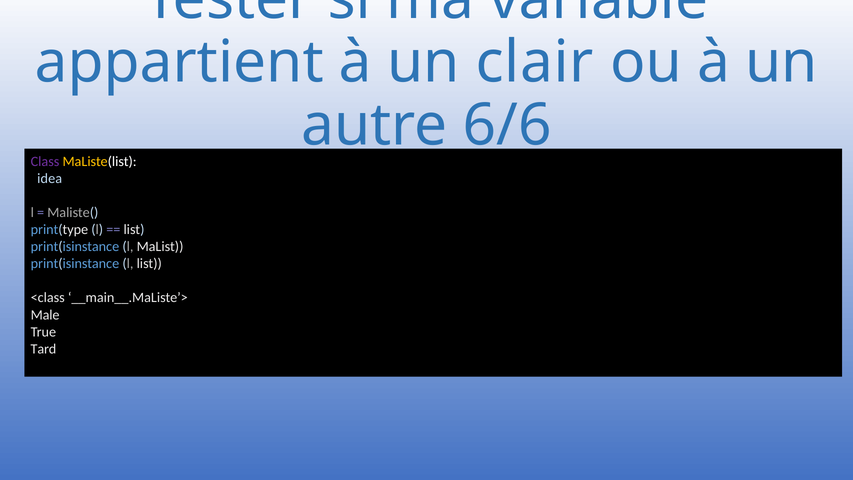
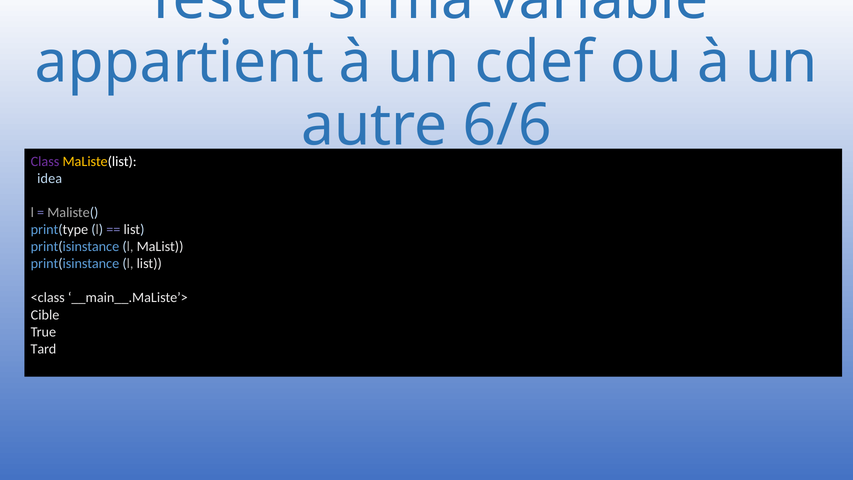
clair: clair -> cdef (535, 62)
Male: Male -> Cible (45, 315)
